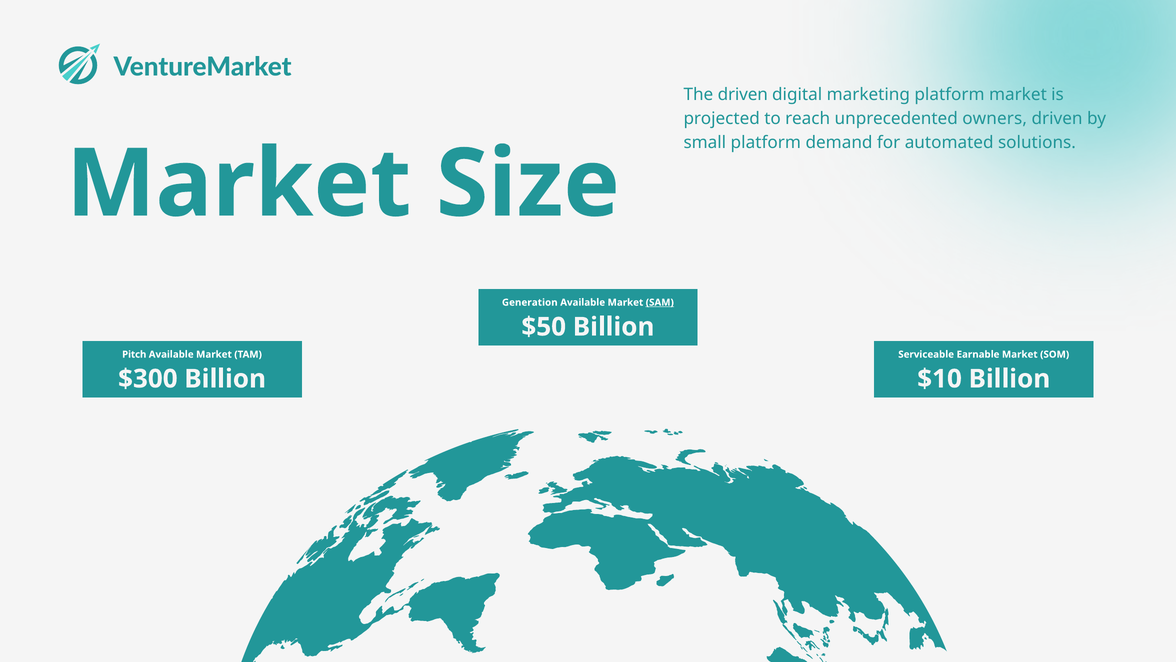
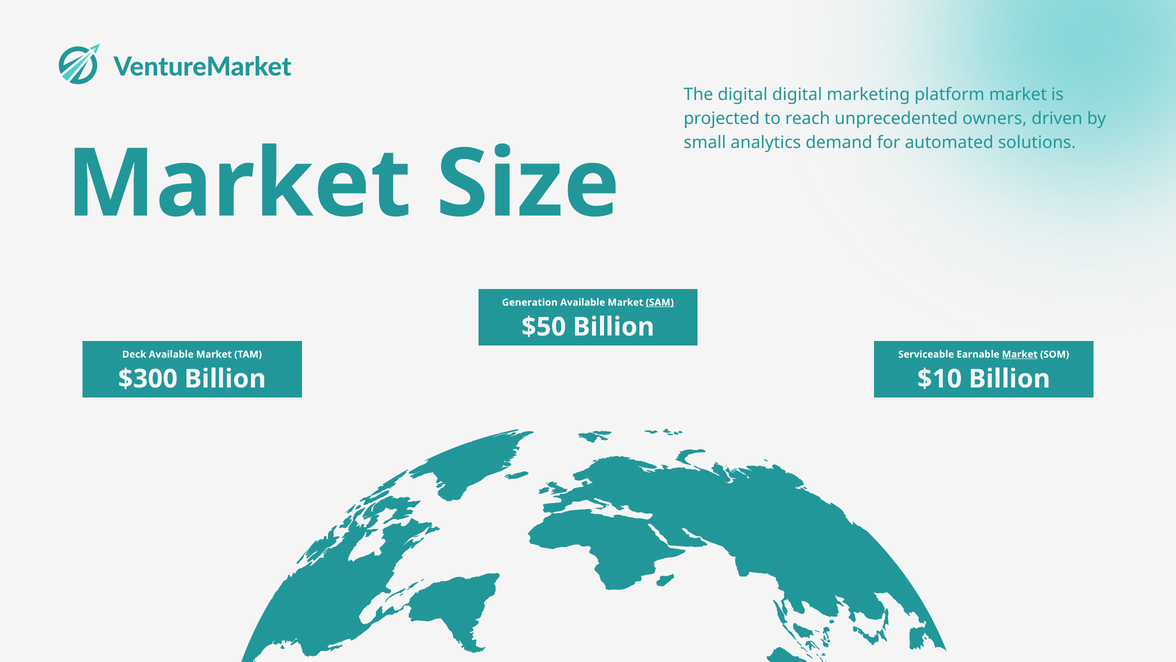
The driven: driven -> digital (743, 94)
small platform: platform -> analytics (766, 142)
Pitch: Pitch -> Deck (134, 354)
Market underline: none -> present (1020, 354)
